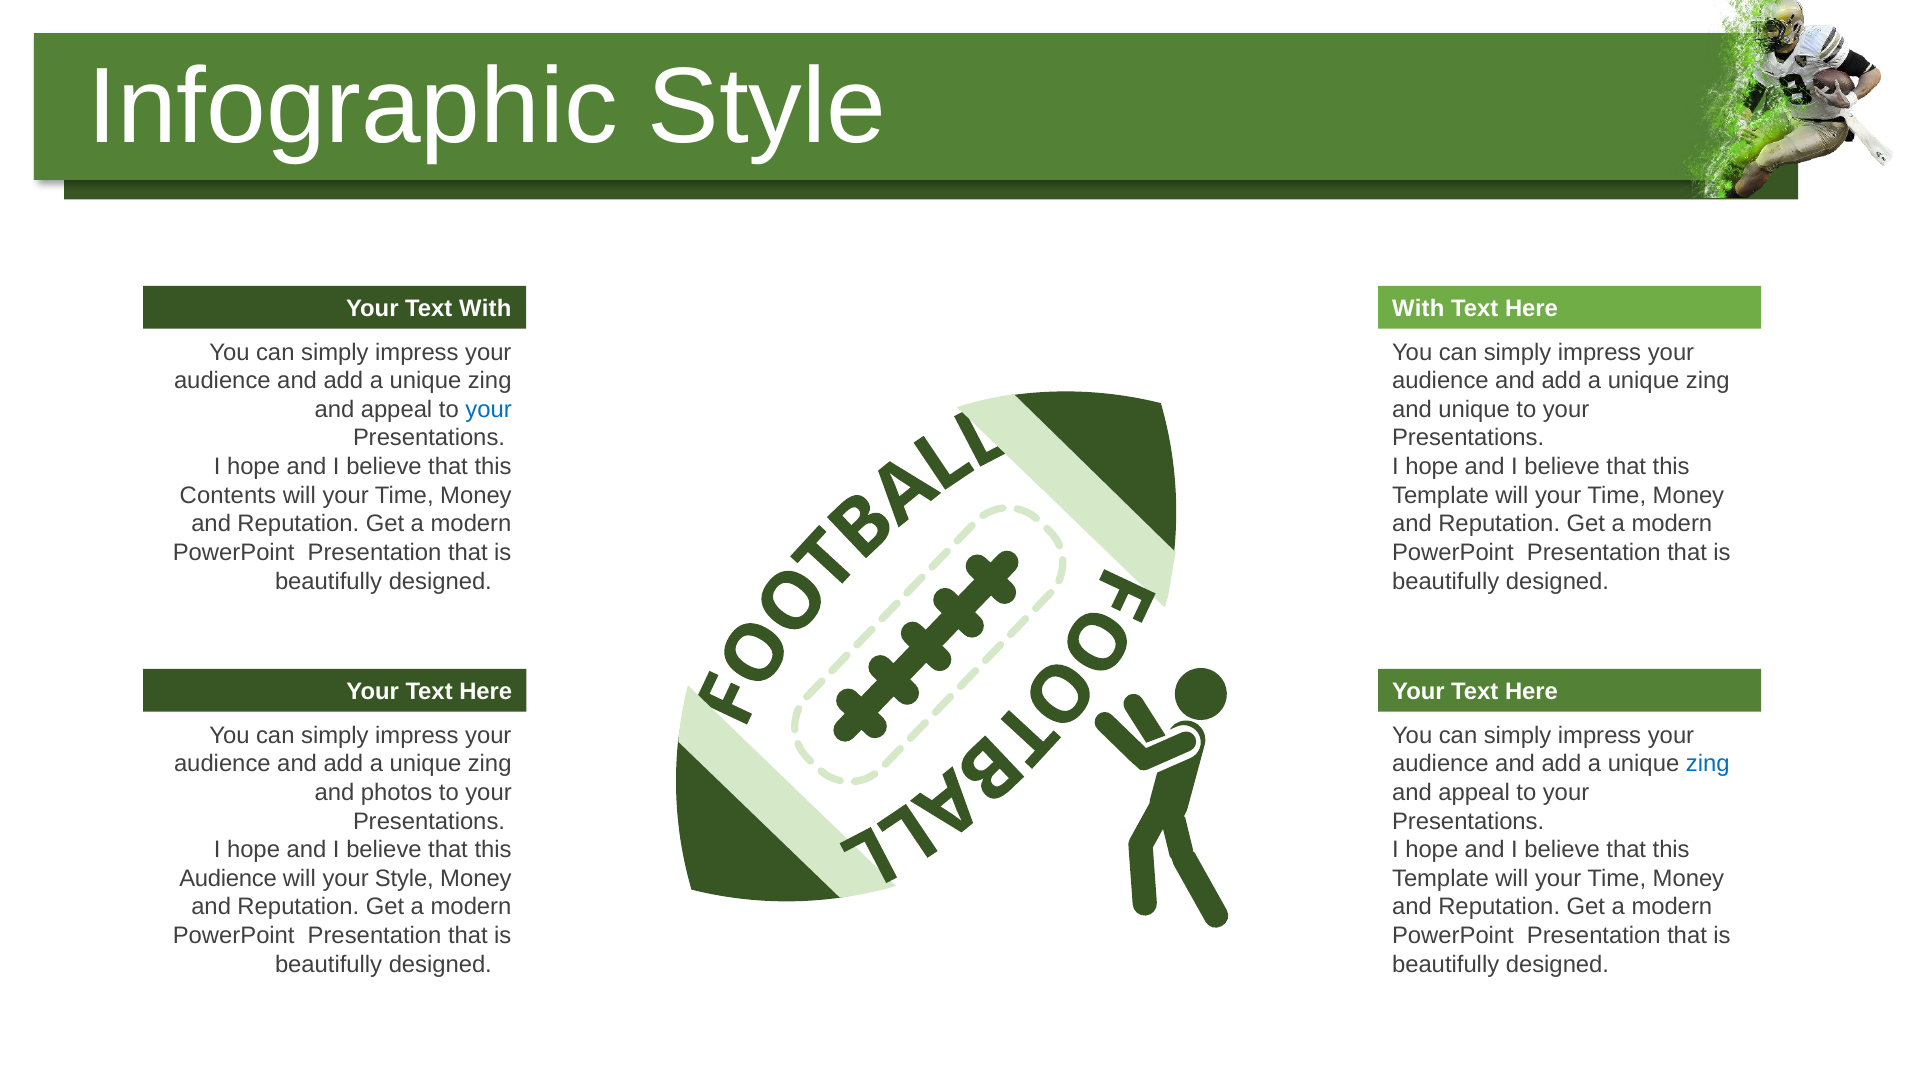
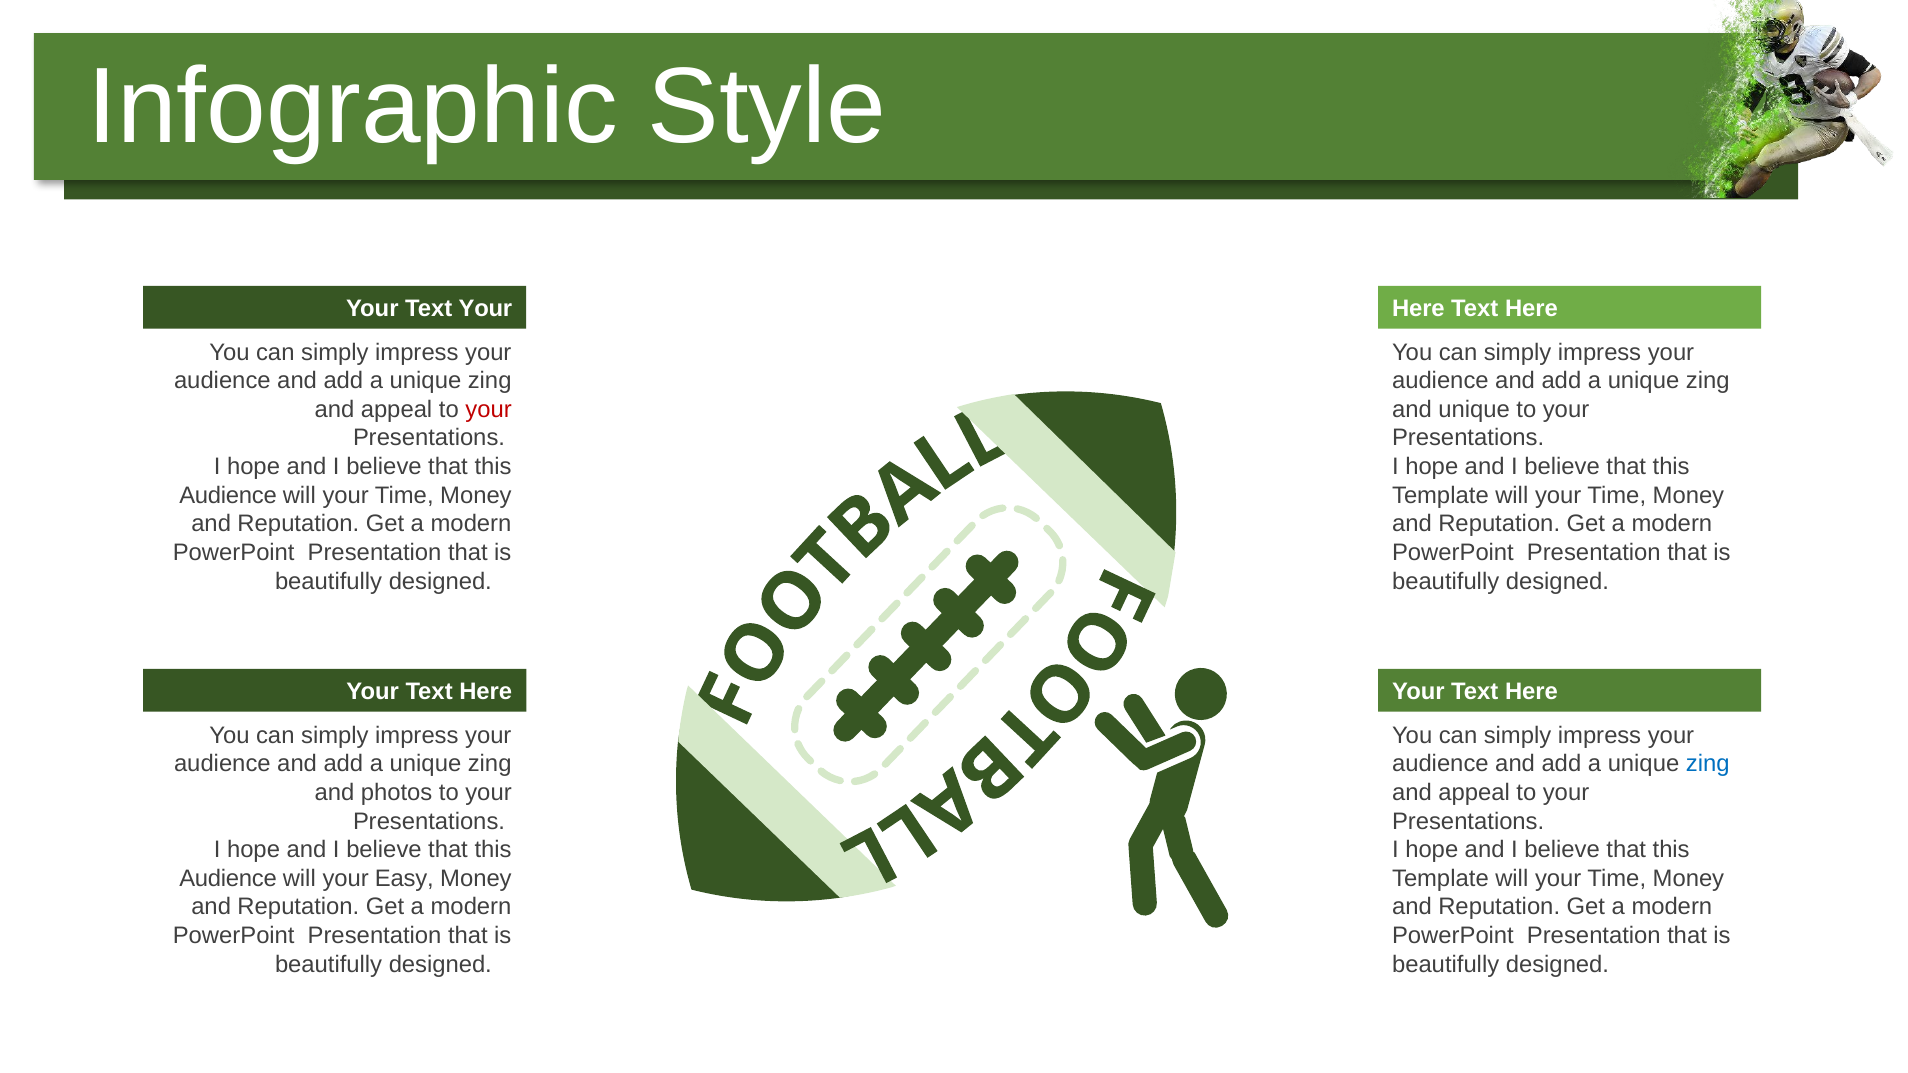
Text With: With -> Your (485, 309)
With: With -> Here (1418, 309)
your colour: blue -> red (489, 410)
Contents: Contents -> Audience (228, 495)
your Style: Style -> Easy (404, 879)
